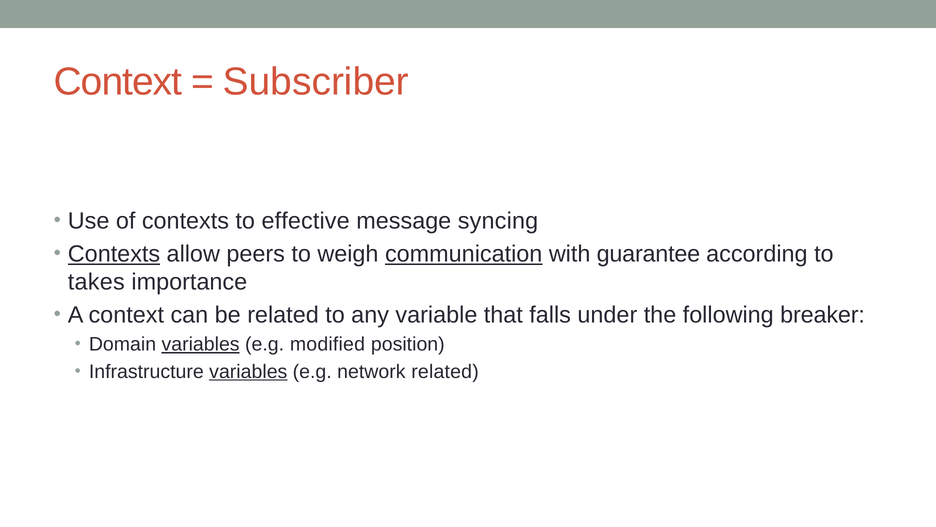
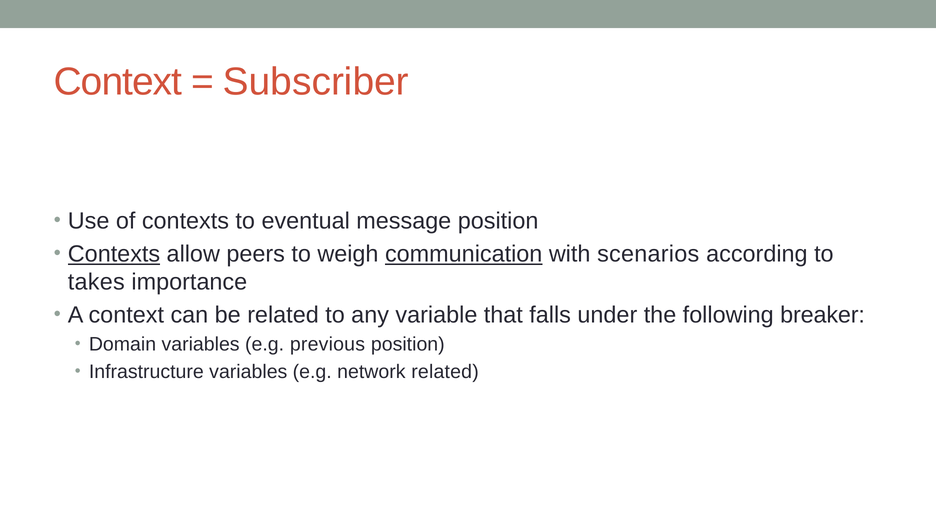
effective: effective -> eventual (306, 221)
message syncing: syncing -> position (498, 221)
guarantee: guarantee -> scenarios (648, 254)
variables underline: present -> none (201, 344)
modified: modified -> previous (327, 344)
variables underline: present -> none (248, 371)
